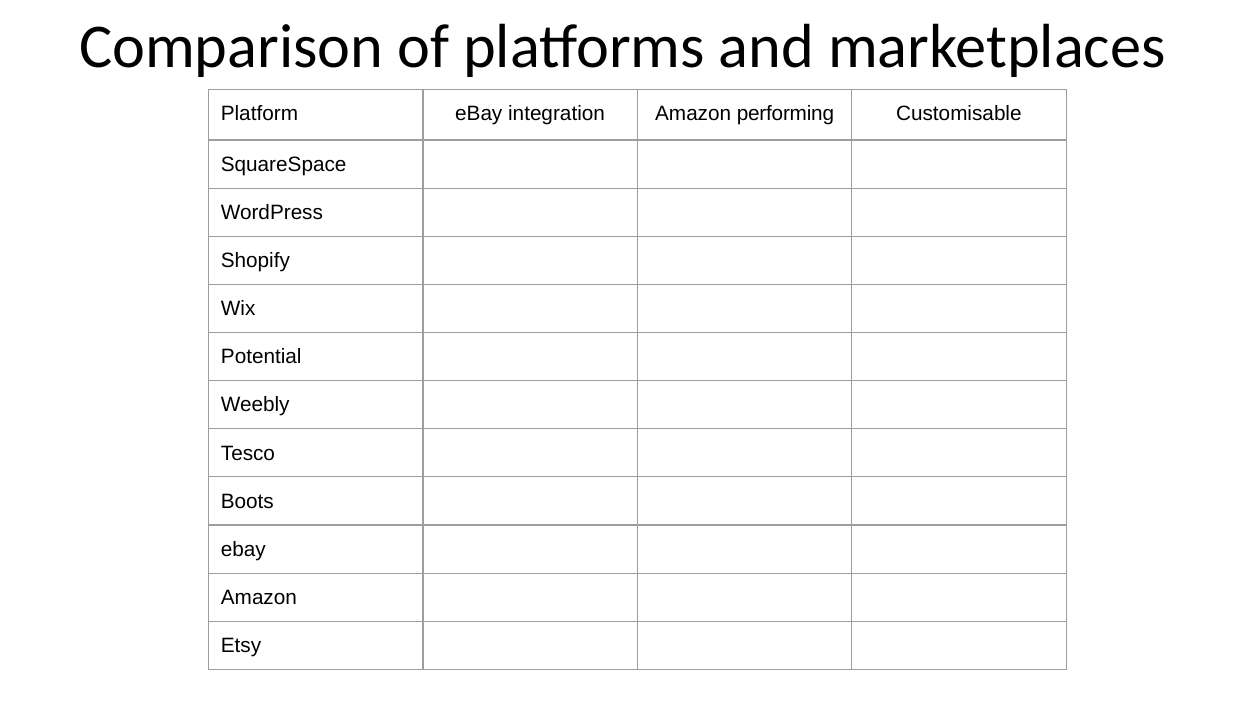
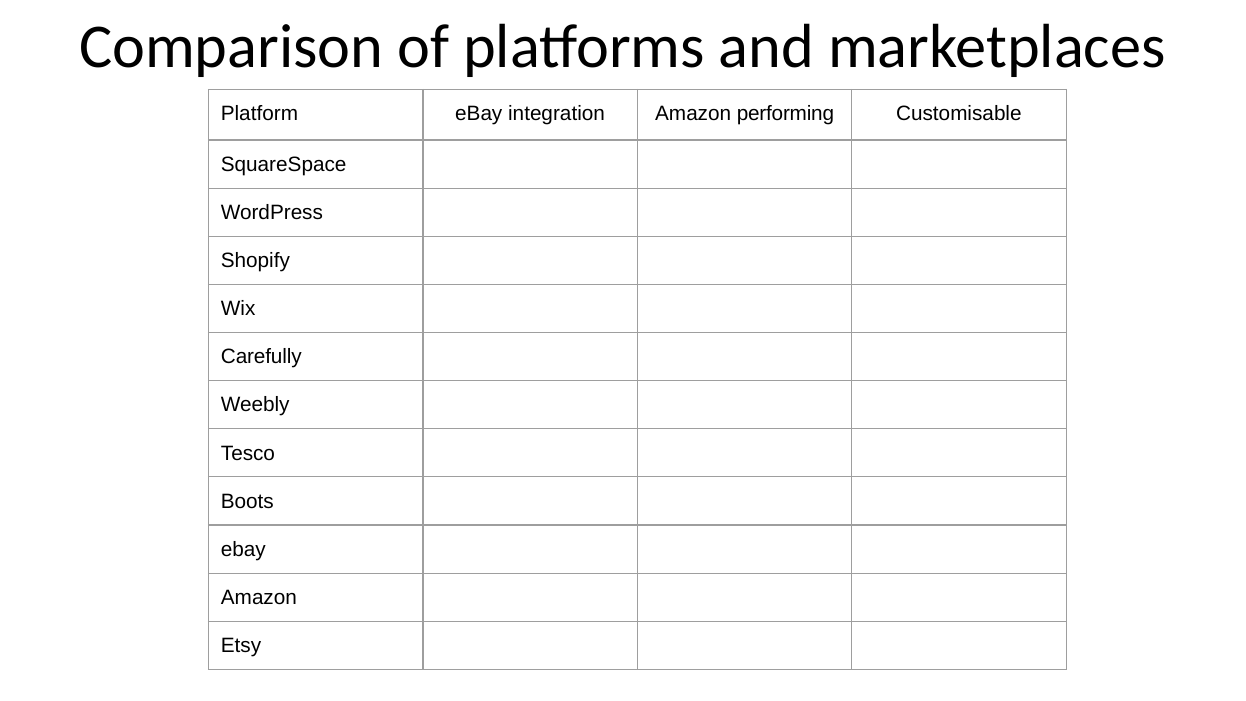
Potential: Potential -> Carefully (261, 357)
